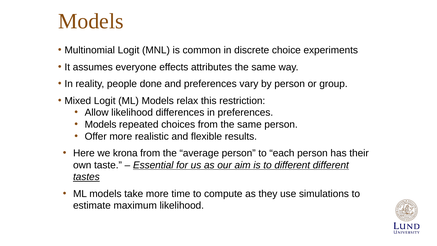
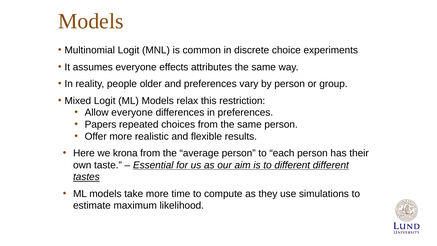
done: done -> older (151, 84)
Allow likelihood: likelihood -> everyone (132, 113)
Models: Models -> Papers (101, 124)
